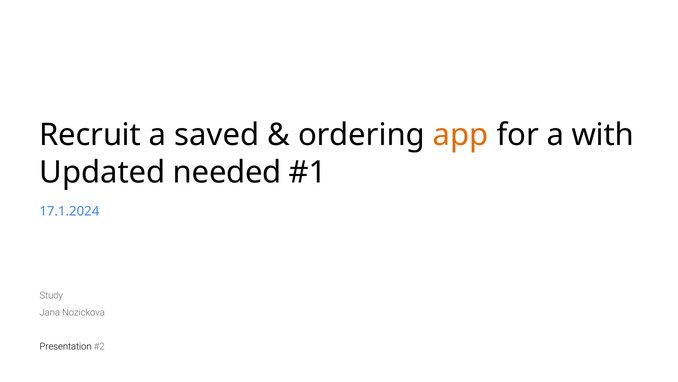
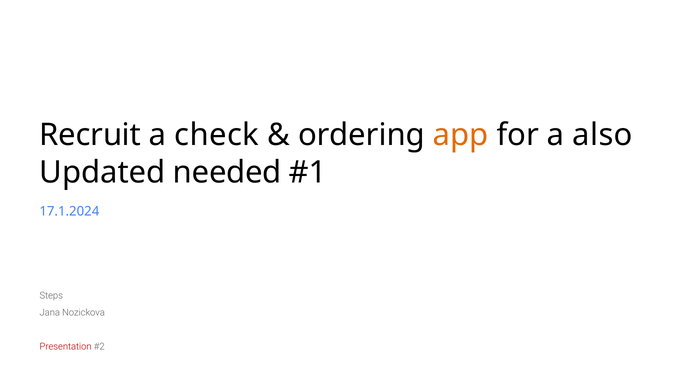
saved: saved -> check (217, 135)
with: with -> also (602, 135)
Study: Study -> Steps (51, 295)
Presentation colour: black -> red (66, 346)
